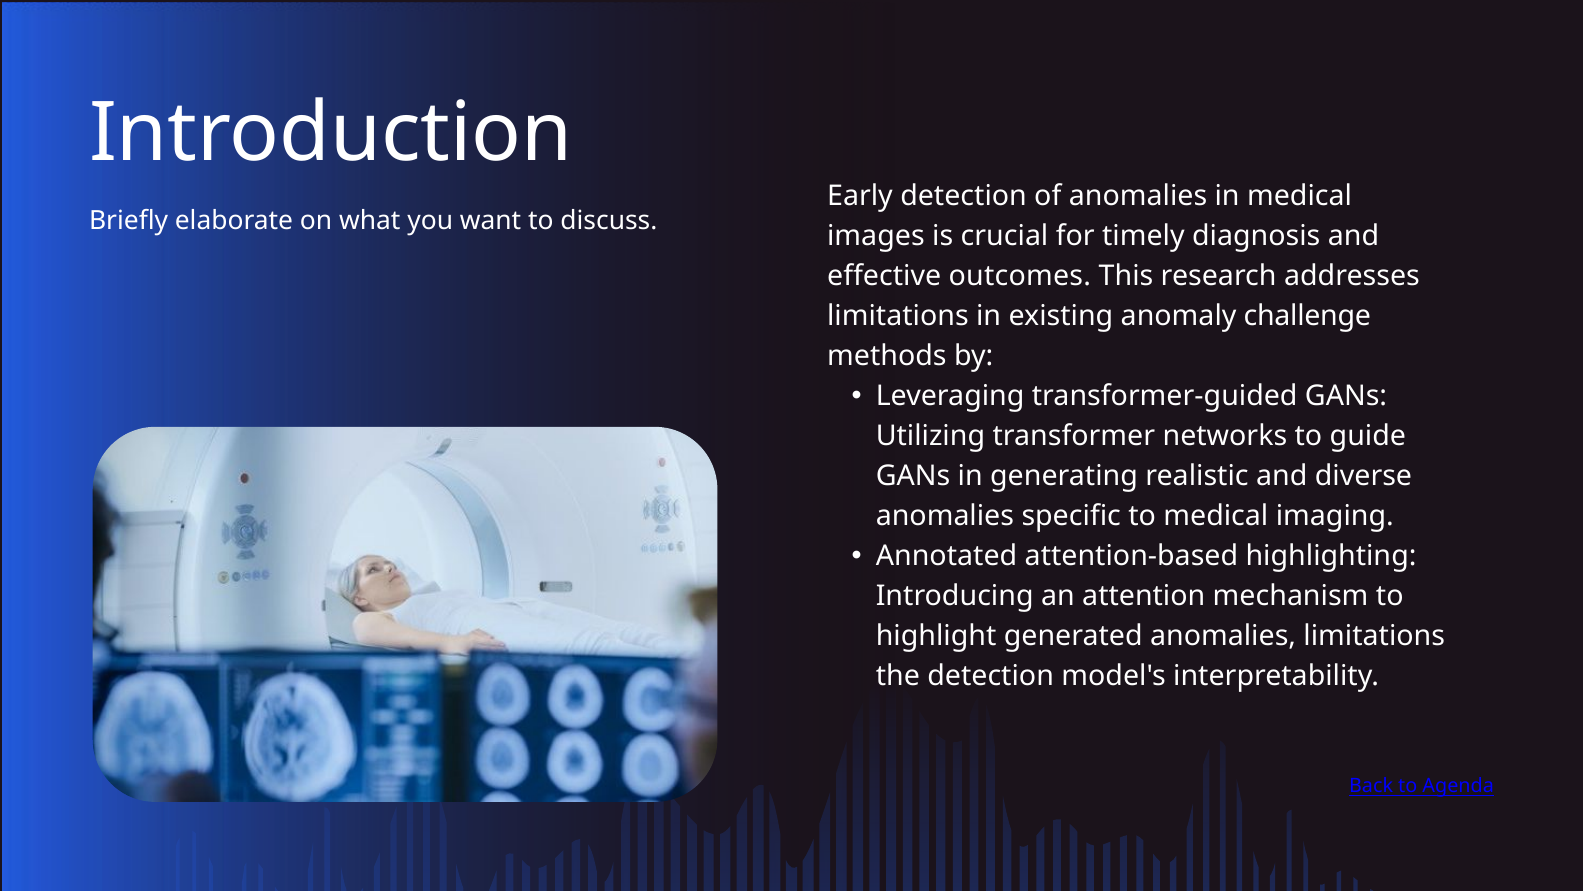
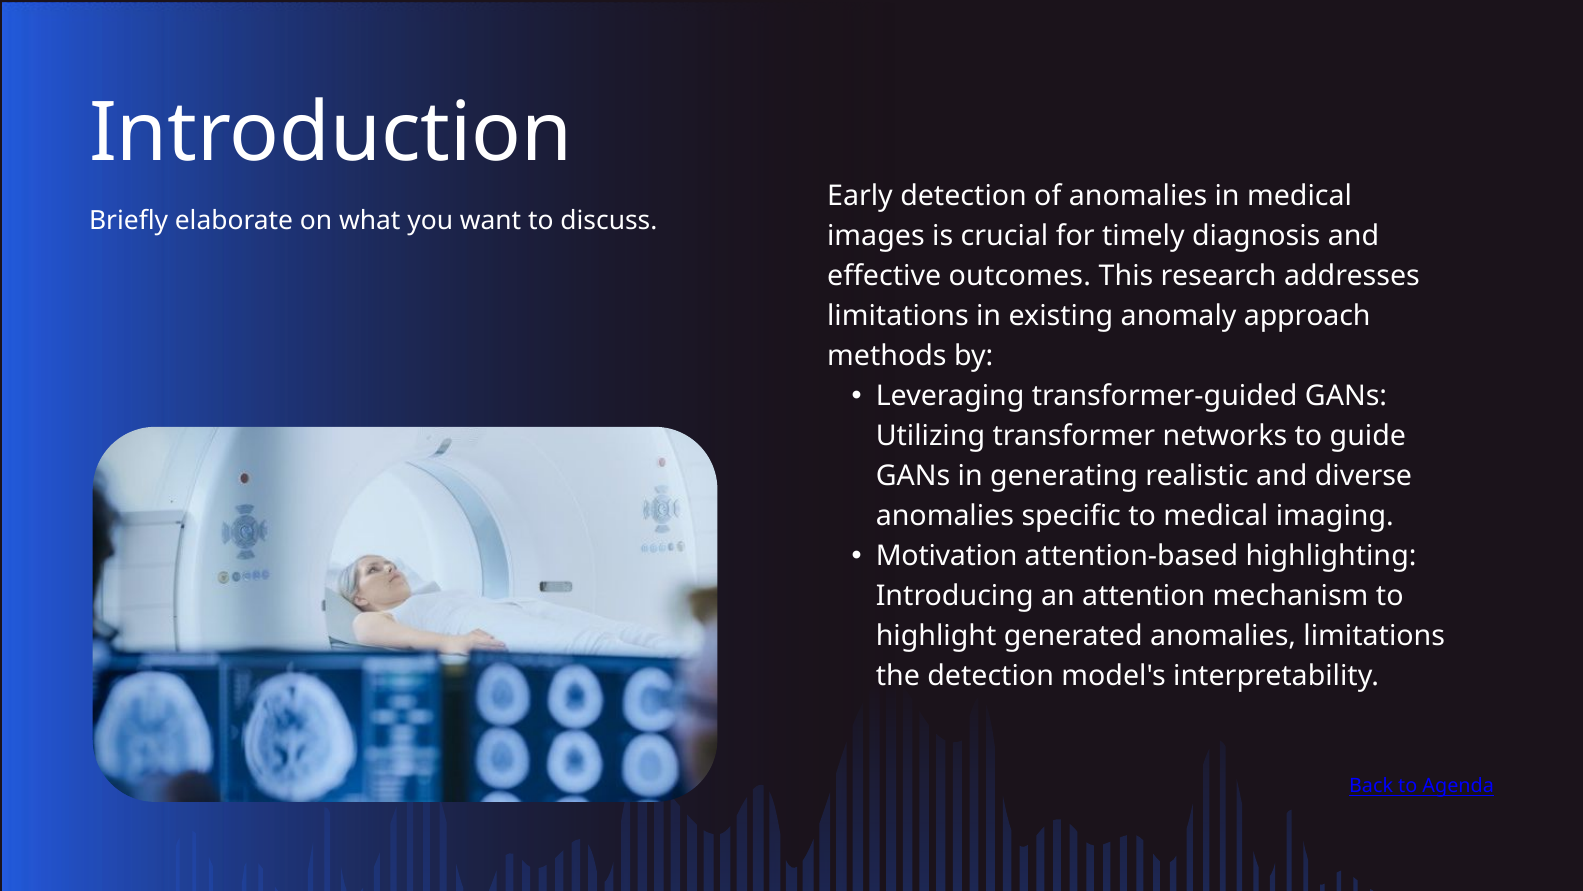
challenge: challenge -> approach (1307, 316)
Annotated: Annotated -> Motivation (947, 556)
